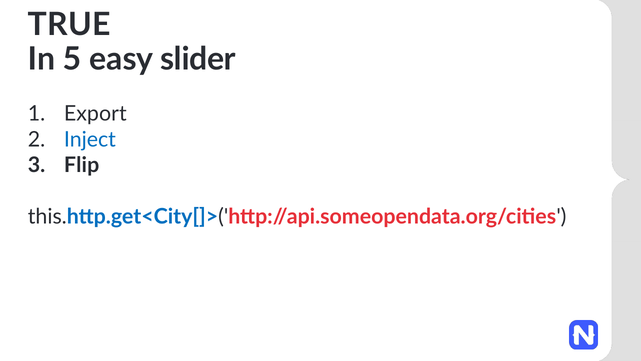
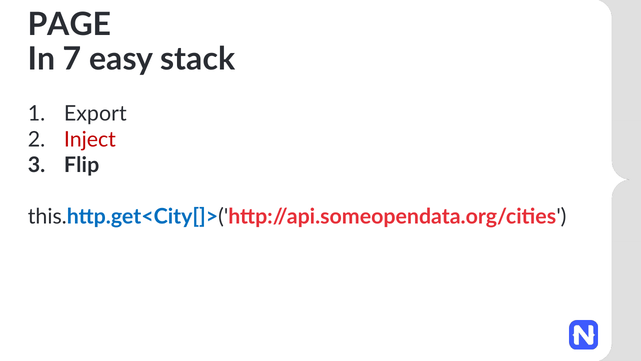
TRUE: TRUE -> PAGE (69, 24)
5: 5 -> 7 (72, 59)
slider: slider -> stack (198, 59)
Inject colour: blue -> red (90, 139)
